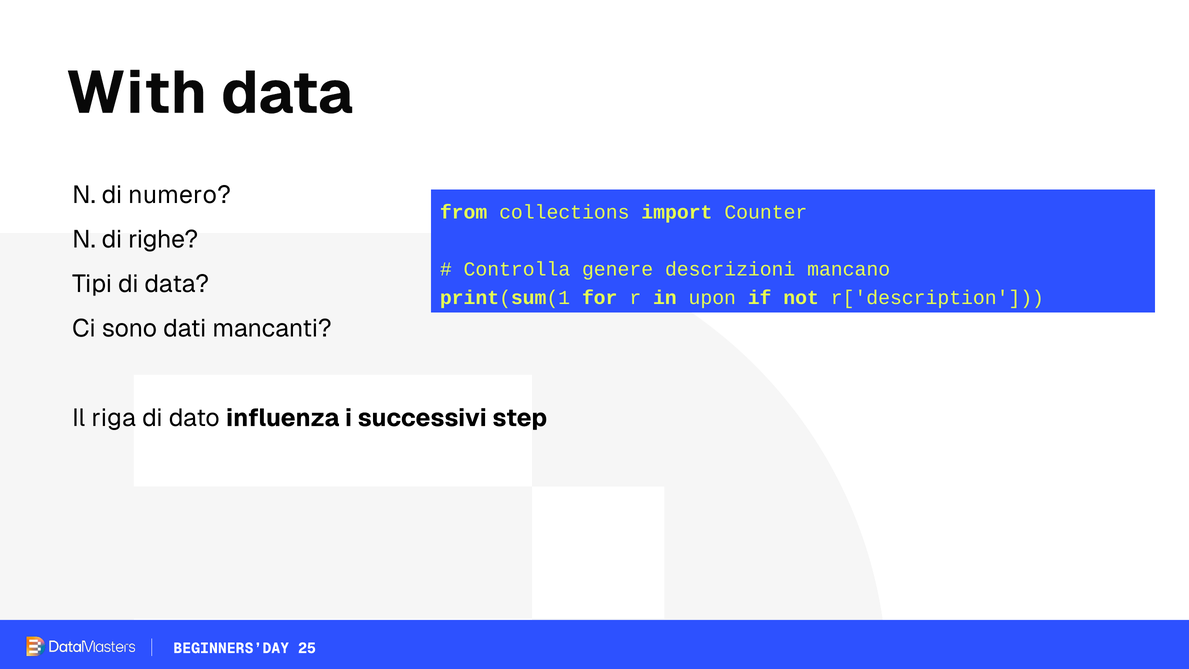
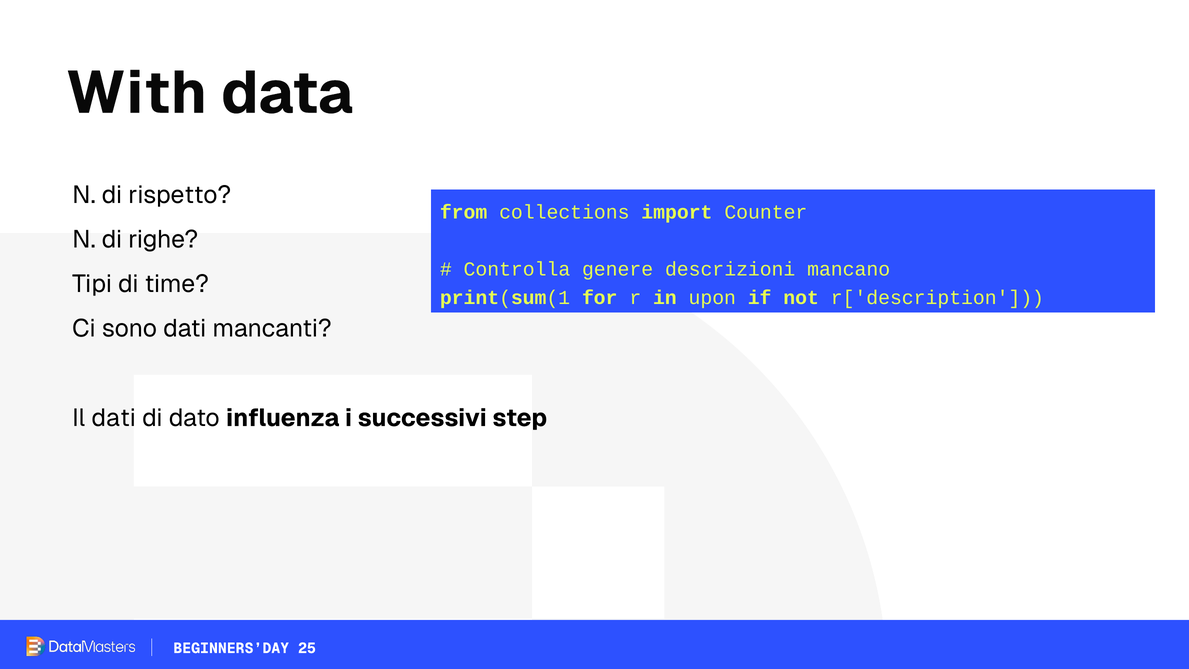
numero: numero -> rispetto (180, 195)
di data: data -> time (177, 284)
Il riga: riga -> dati (114, 418)
